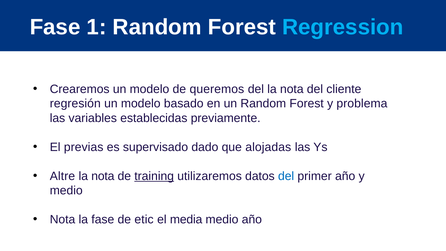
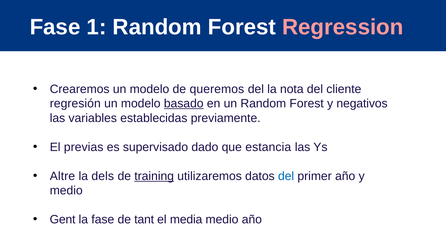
Regression colour: light blue -> pink (343, 27)
basado underline: none -> present (184, 104)
problema: problema -> negativos (362, 104)
alojadas: alojadas -> estancia (268, 147)
nota: nota -> dels (103, 176)
Nota: Nota -> Gent (63, 219)
etic: etic -> tant (144, 219)
